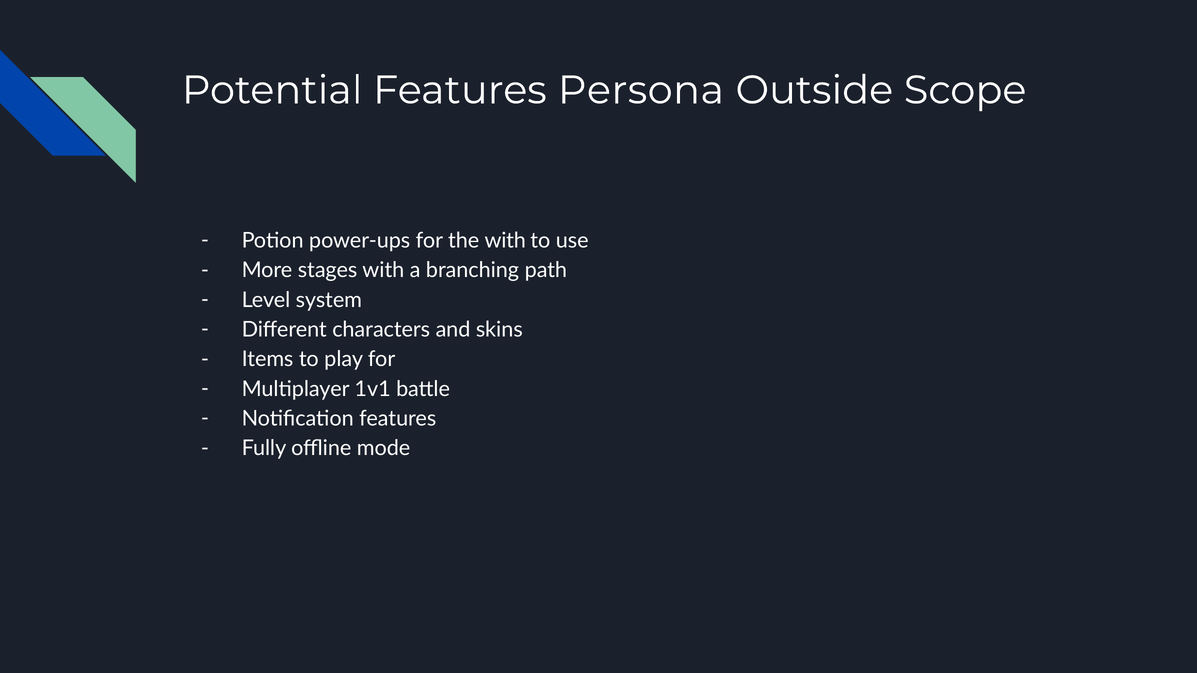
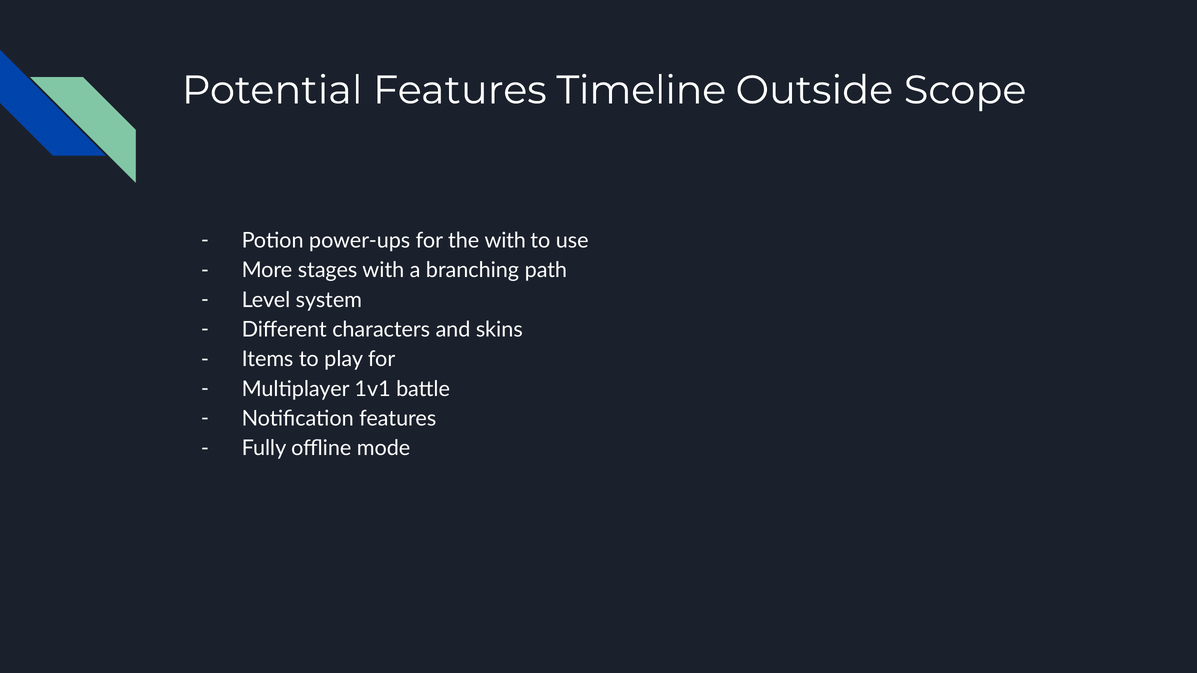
Persona: Persona -> Timeline (641, 90)
